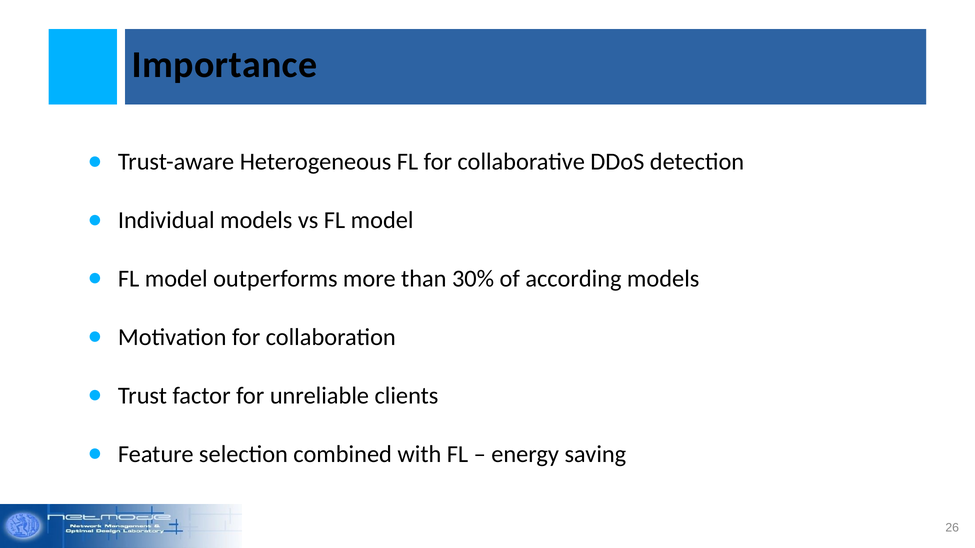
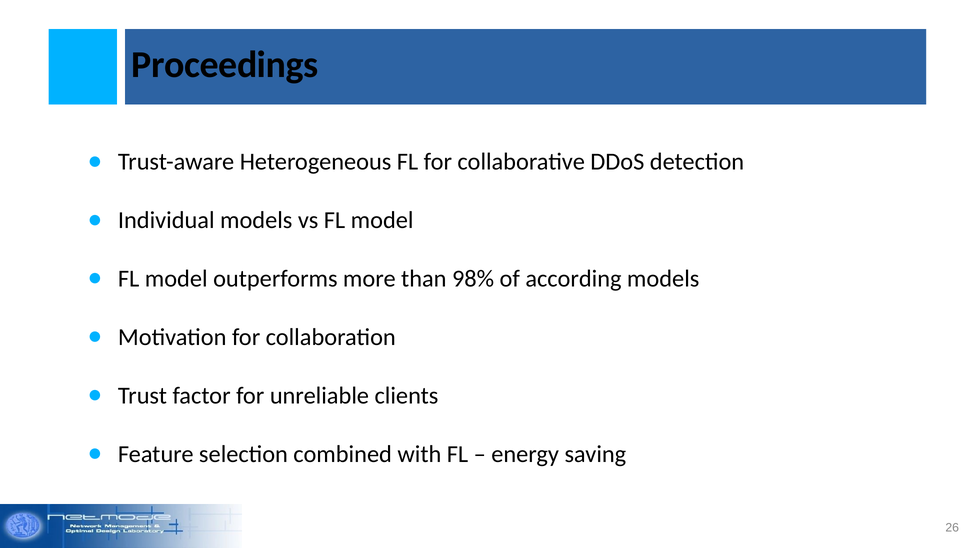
Importance: Importance -> Proceedings (225, 65)
30%: 30% -> 98% (473, 279)
